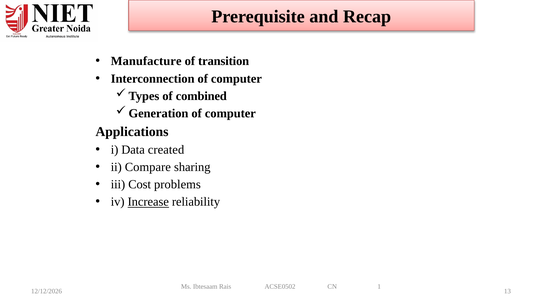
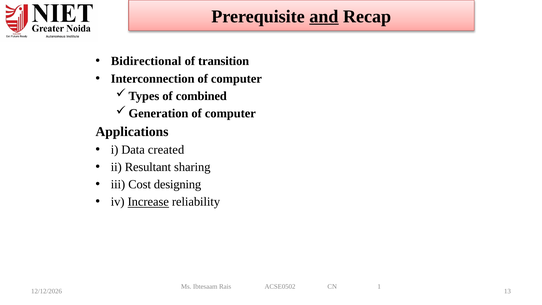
and underline: none -> present (324, 17)
Manufacture: Manufacture -> Bidirectional (146, 61)
Compare: Compare -> Resultant (148, 167)
problems: problems -> designing (178, 184)
